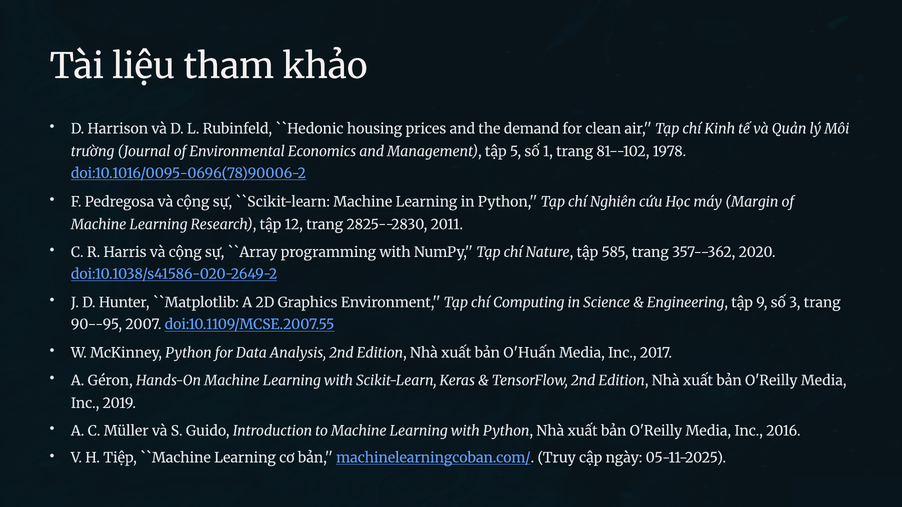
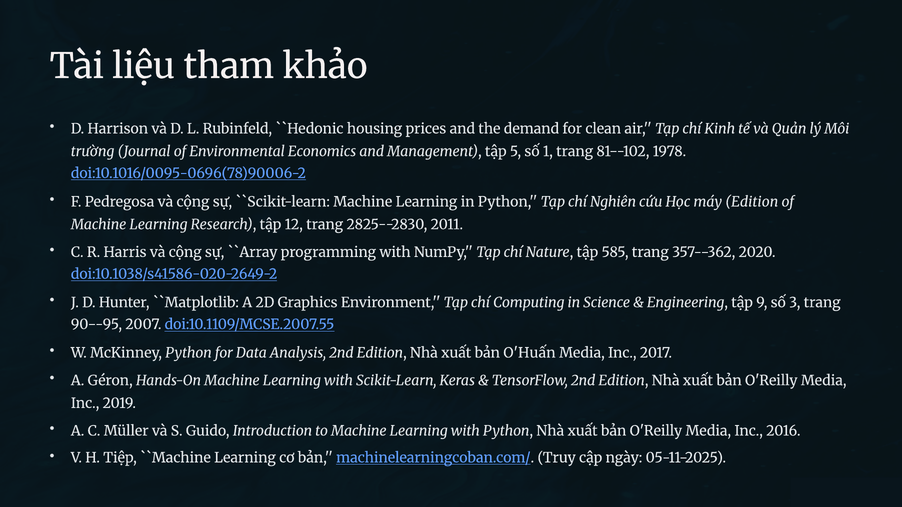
máy Margin: Margin -> Edition (752, 202)
